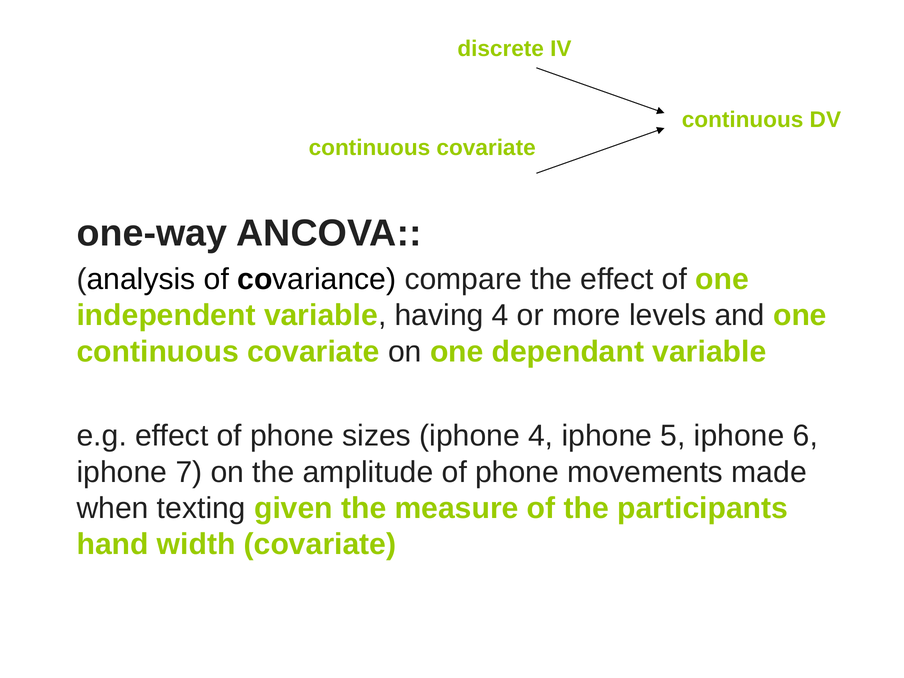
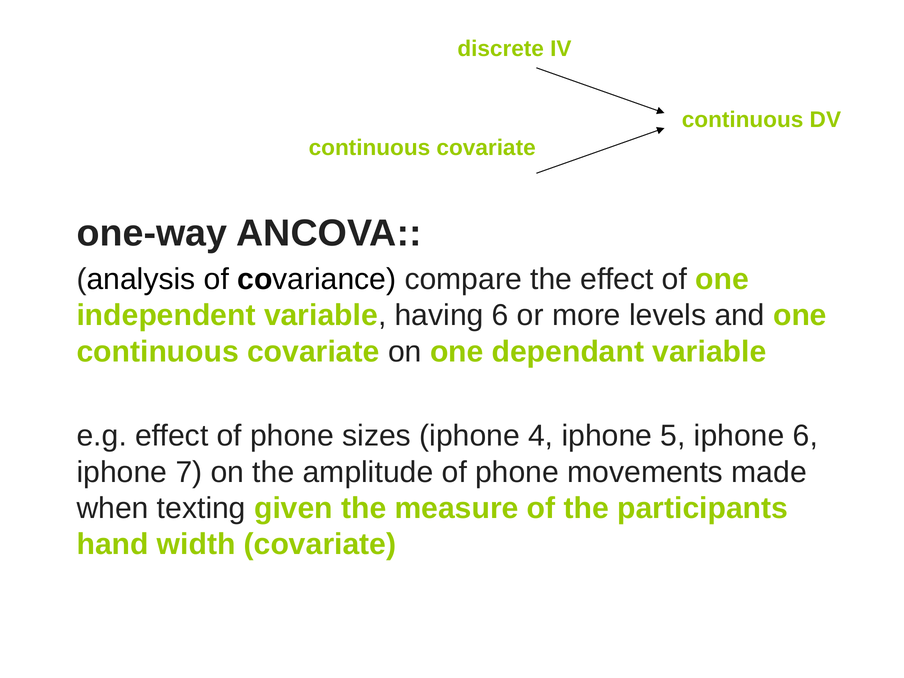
having 4: 4 -> 6 (500, 315)
